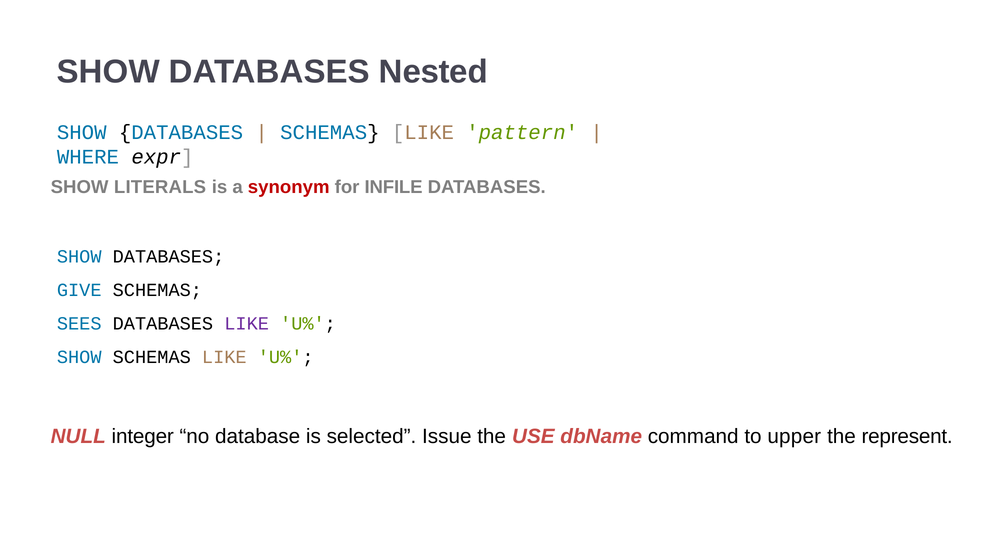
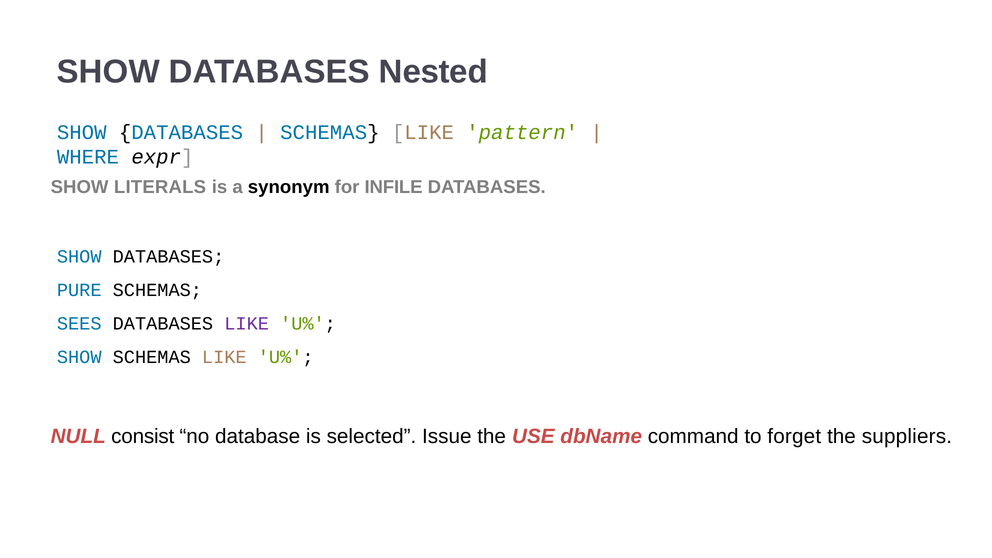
synonym colour: red -> black (289, 187)
GIVE: GIVE -> PURE (79, 290)
integer: integer -> consist (143, 437)
upper: upper -> forget (794, 437)
represent: represent -> suppliers (907, 437)
